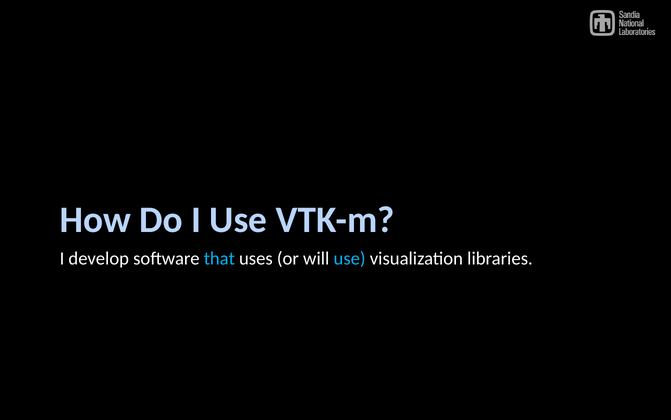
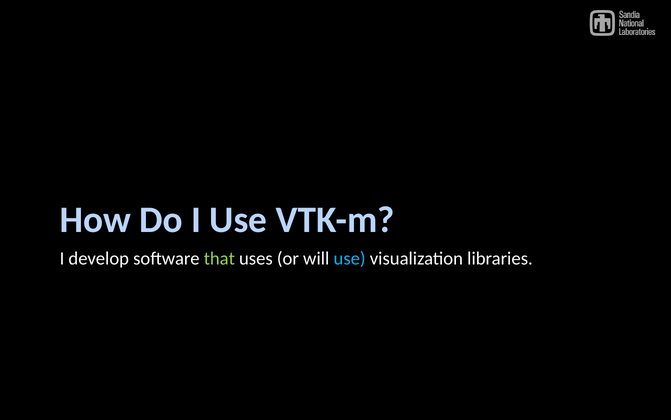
that colour: light blue -> light green (219, 258)
